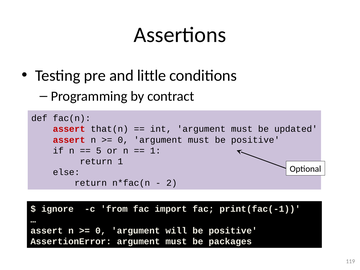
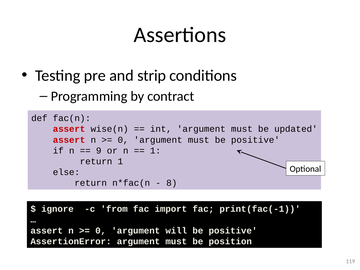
little: little -> strip (152, 76)
that(n: that(n -> wise(n (110, 129)
5: 5 -> 9 (99, 151)
2: 2 -> 8 (172, 183)
packages: packages -> position (230, 241)
